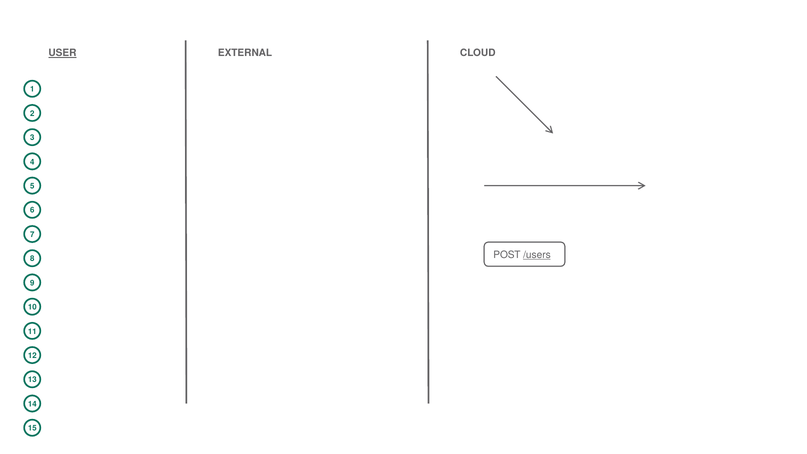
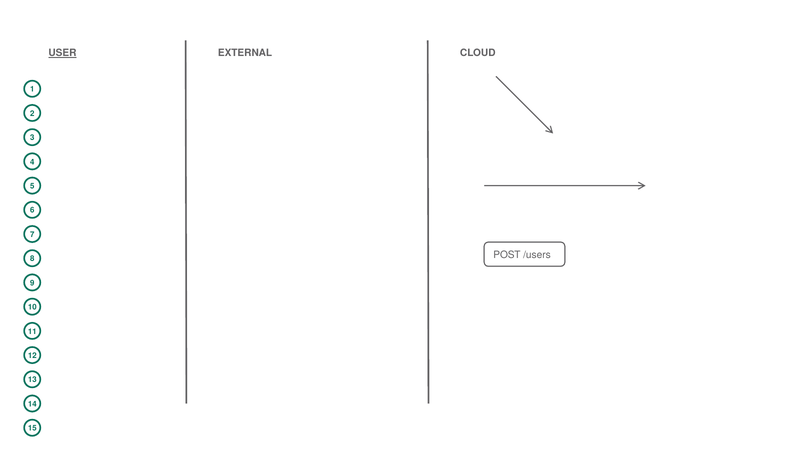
/users underline: present -> none (537, 255)
